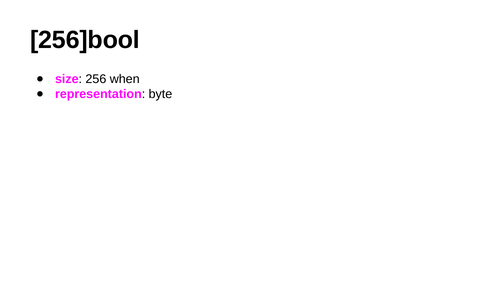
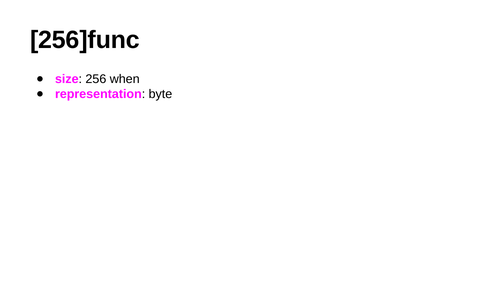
256]bool: 256]bool -> 256]func (85, 40)
